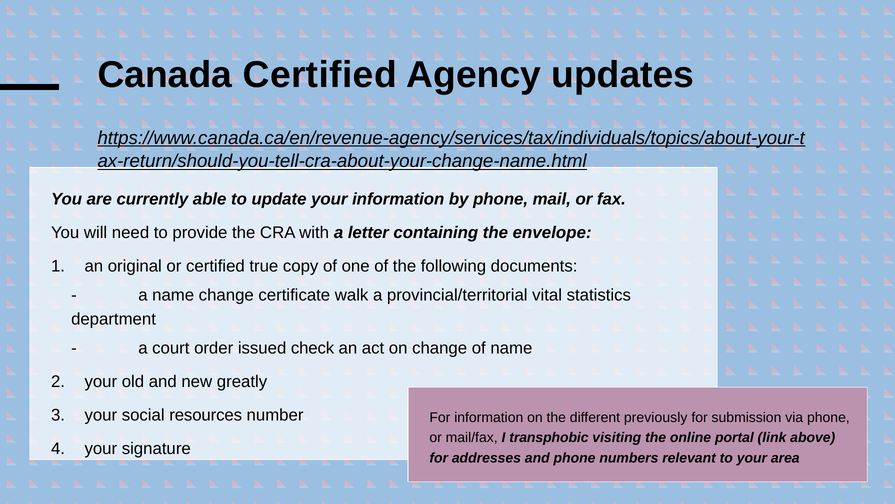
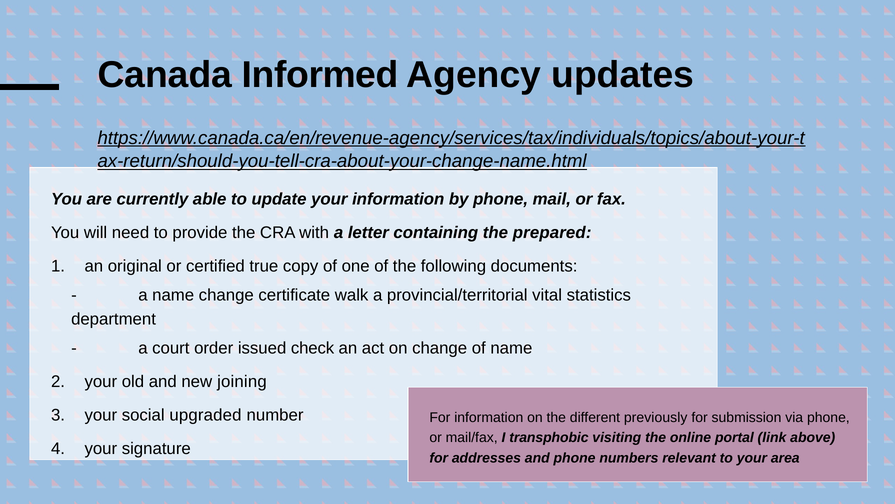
Canada Certified: Certified -> Informed (320, 75)
envelope: envelope -> prepared (552, 233)
greatly: greatly -> joining (242, 381)
resources: resources -> upgraded (206, 415)
